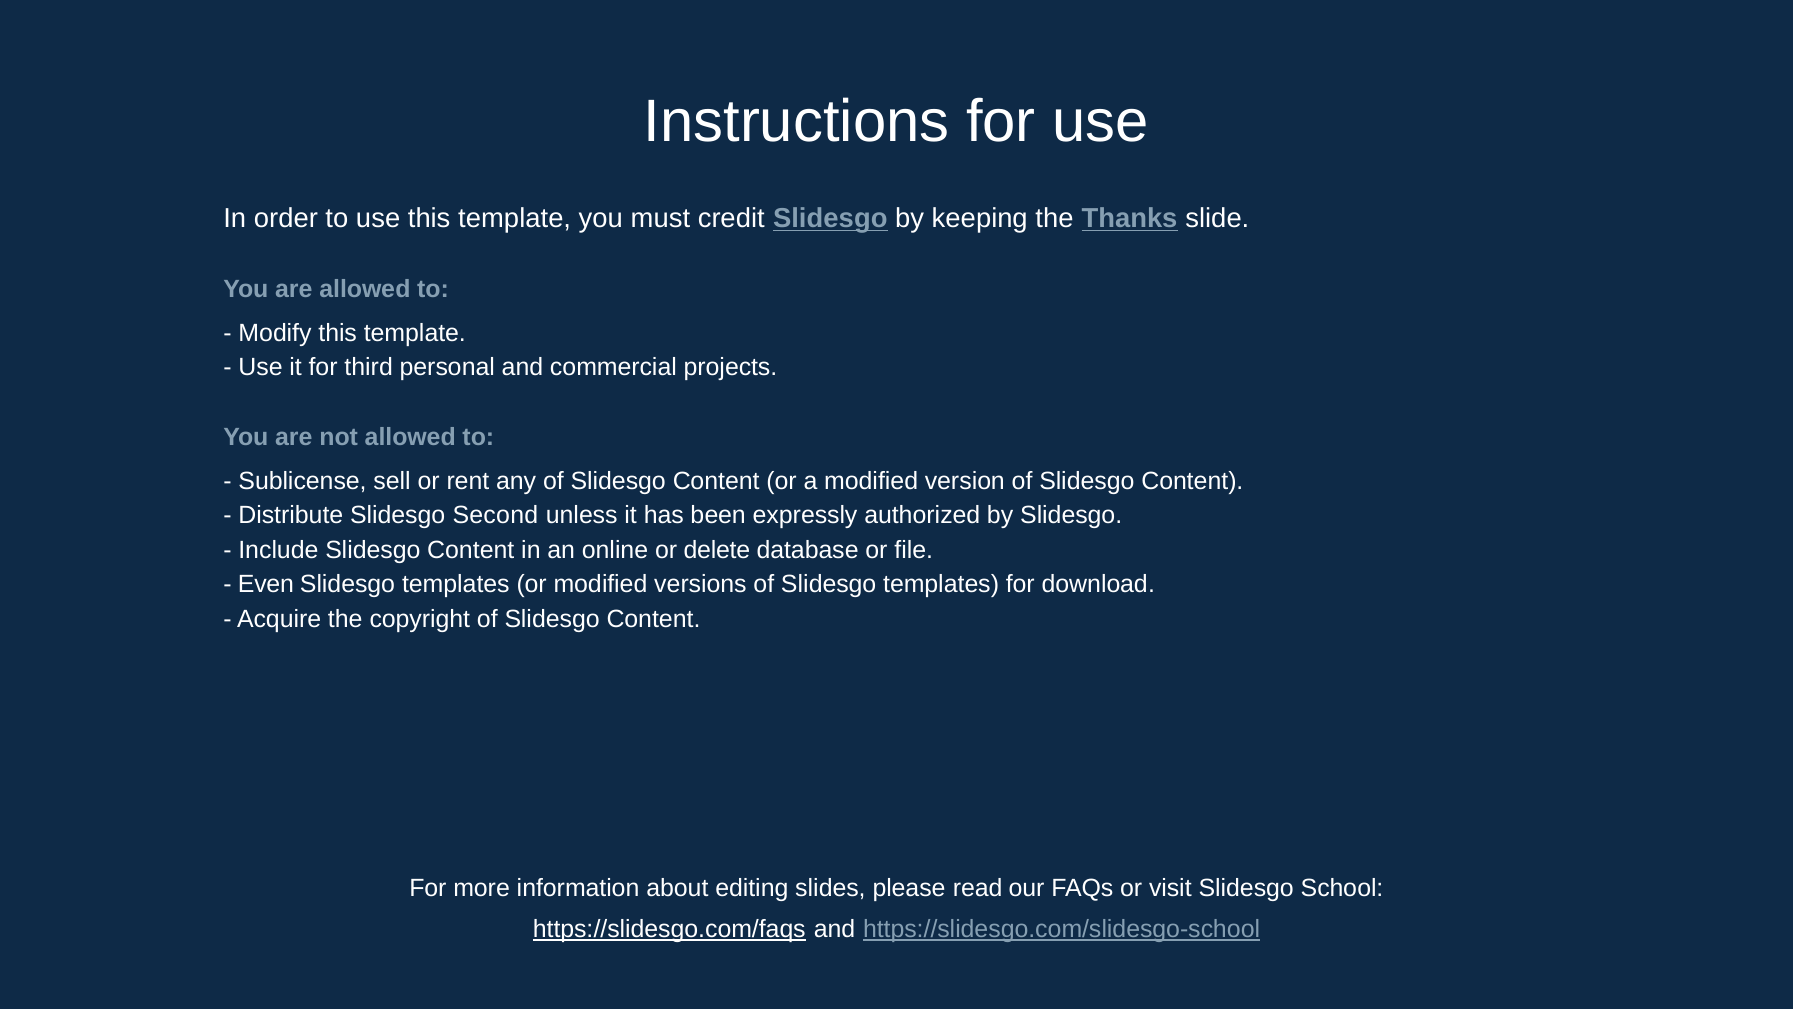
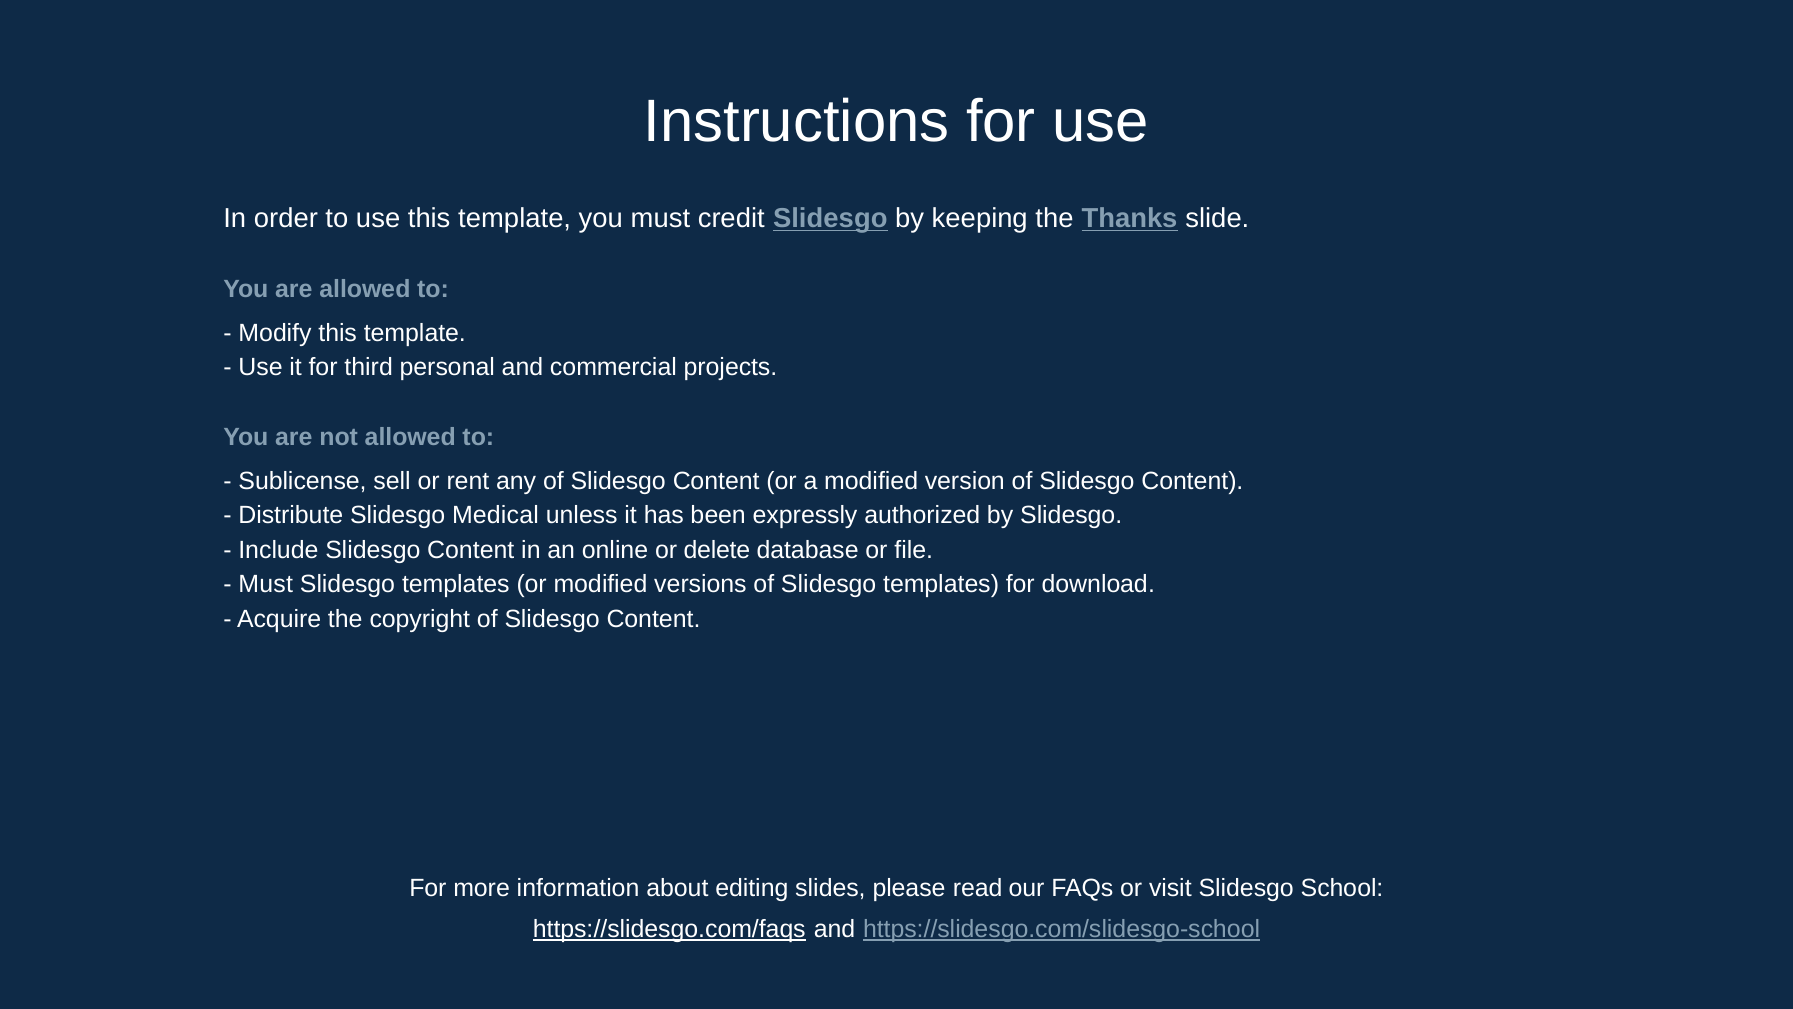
Second: Second -> Medical (495, 515)
Even: Even -> Must (266, 584)
